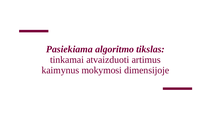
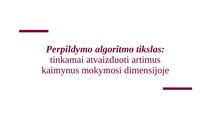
Pasiekiama: Pasiekiama -> Perpildymo (69, 49)
